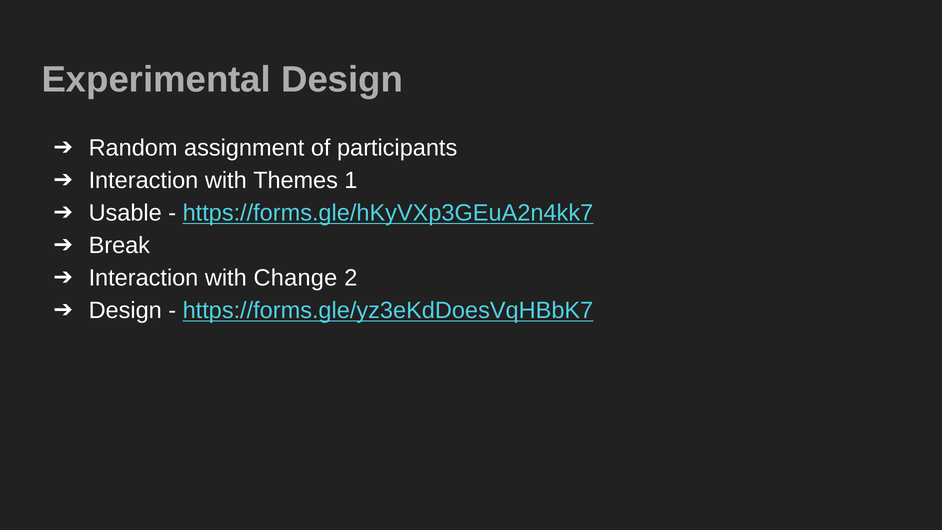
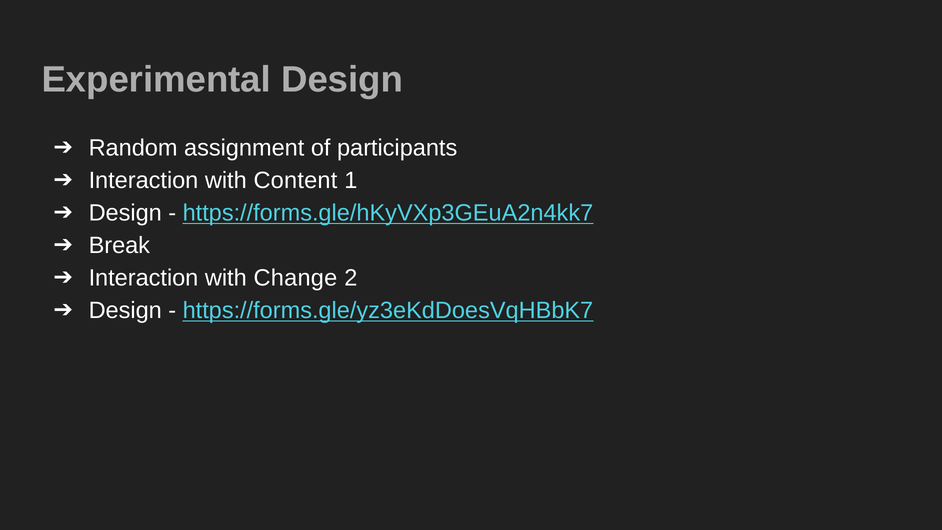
Themes: Themes -> Content (295, 181)
Usable: Usable -> Design (125, 213)
